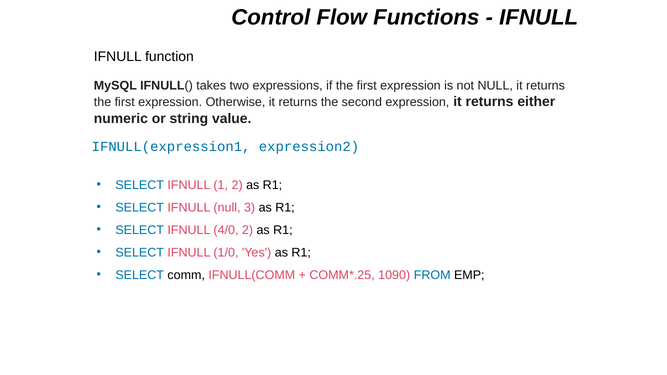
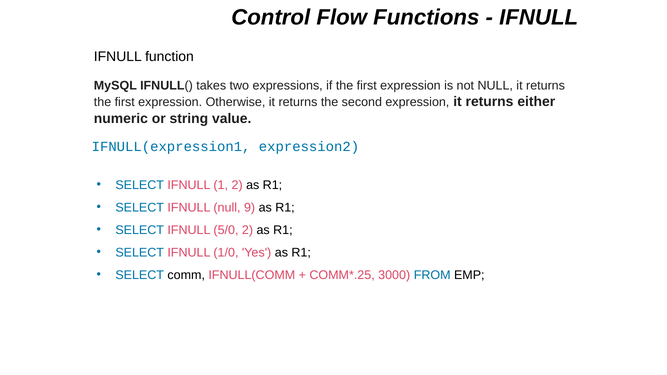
3: 3 -> 9 (250, 208)
4/0: 4/0 -> 5/0 (226, 230)
1090: 1090 -> 3000 (394, 275)
